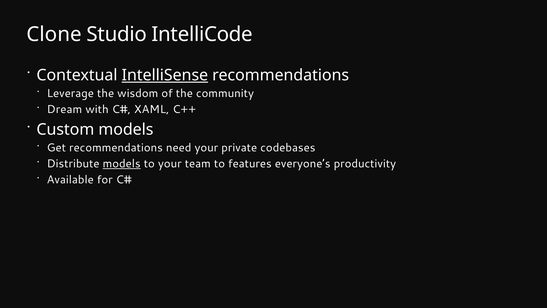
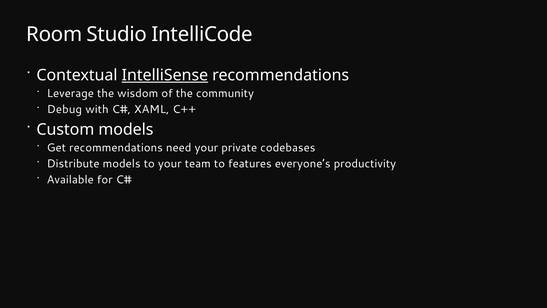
Clone: Clone -> Room (54, 34)
Dream: Dream -> Debug (64, 109)
models underline: present -> none (122, 164)
